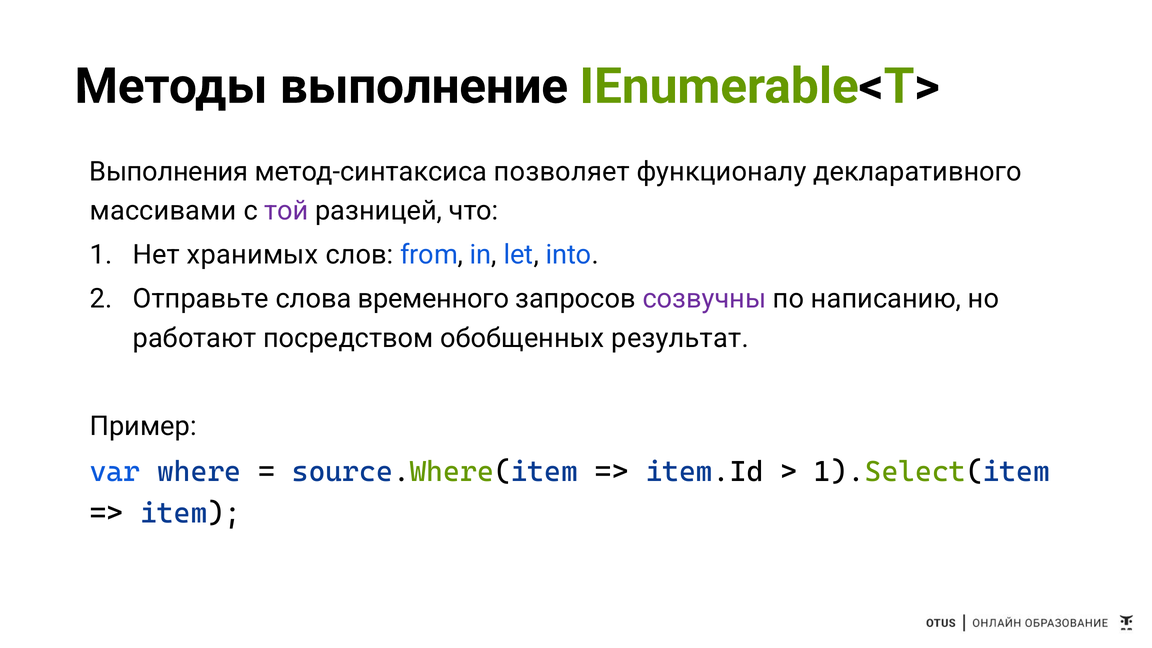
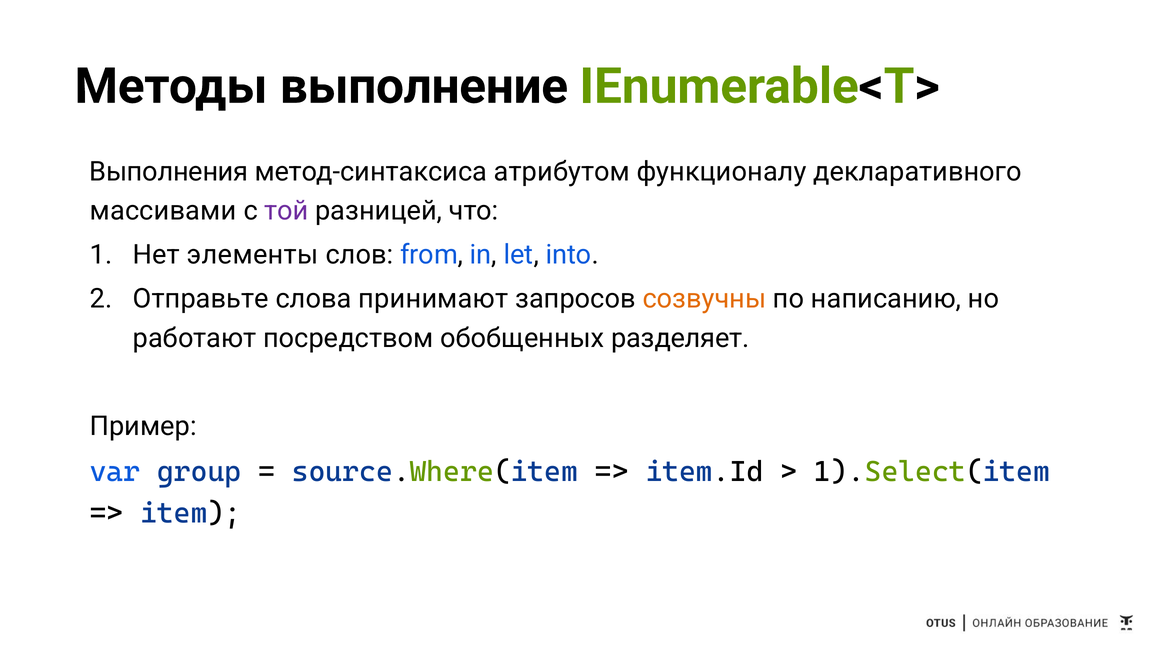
позволяет: позволяет -> атрибутом (562, 172)
хранимых: хранимых -> элементы (253, 255)
временного: временного -> принимают (433, 299)
созвучны colour: purple -> orange (704, 299)
результат: результат -> разделяет (680, 338)
where: where -> group (199, 472)
